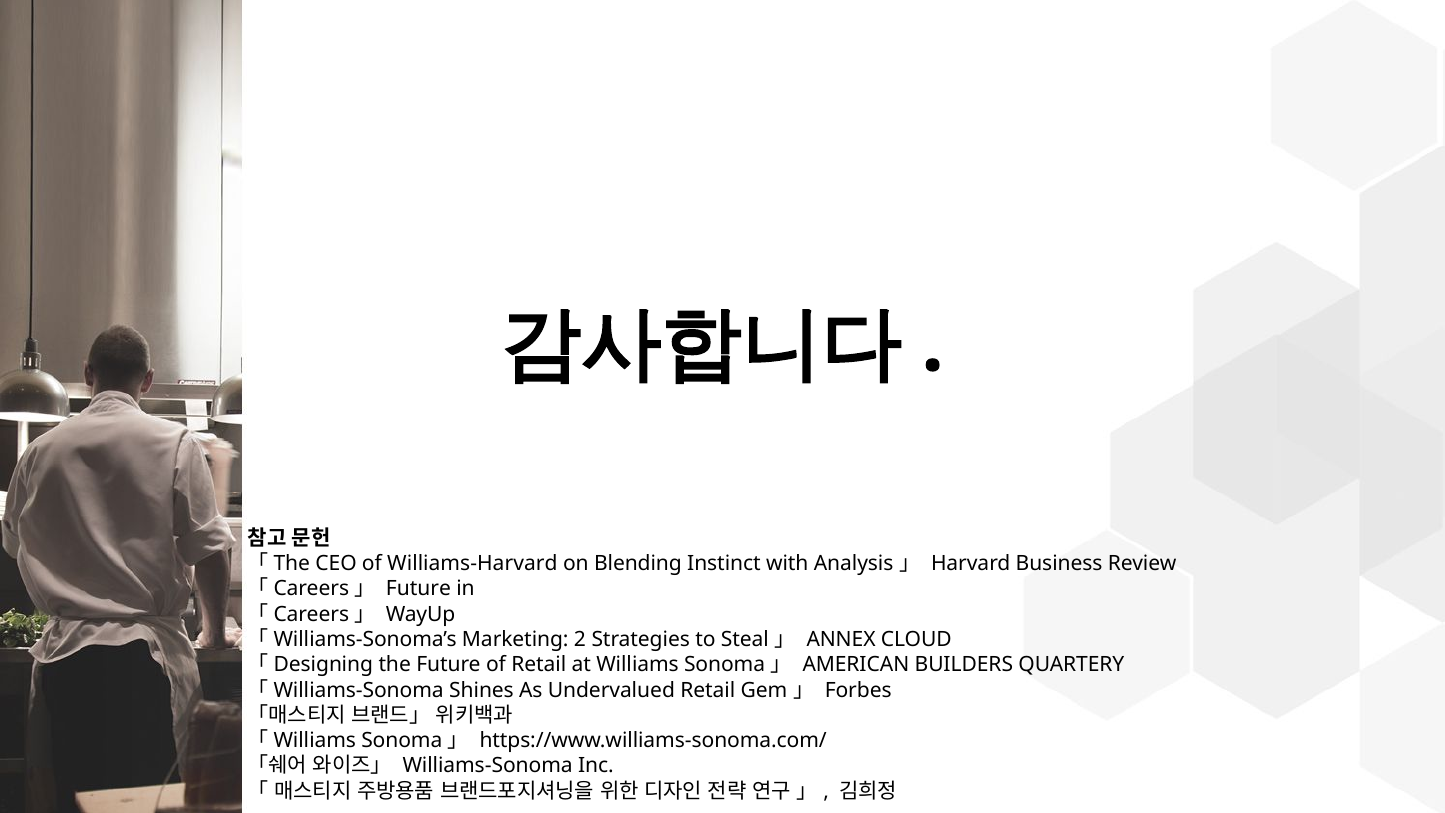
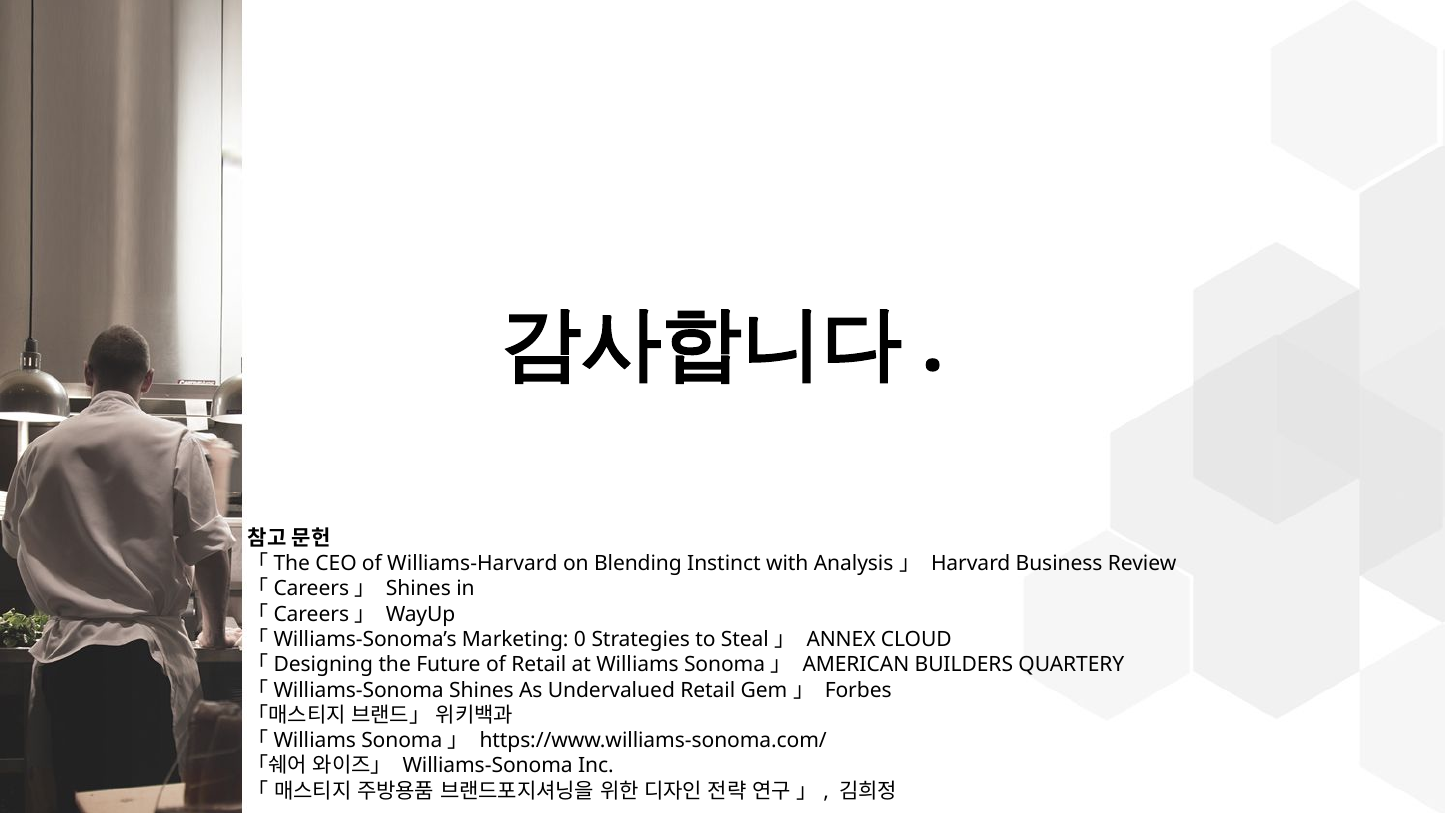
「Careers」 Future: Future -> Shines (418, 589)
2: 2 -> 0 (580, 639)
